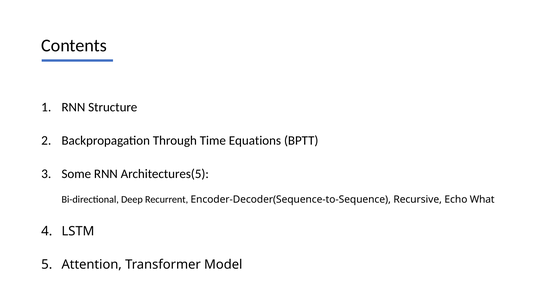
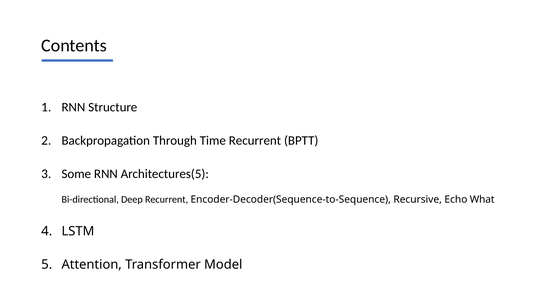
Time Equations: Equations -> Recurrent (255, 141)
